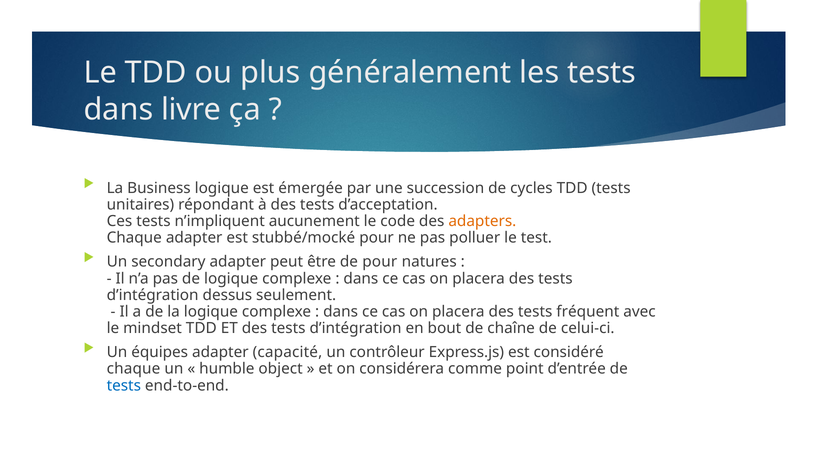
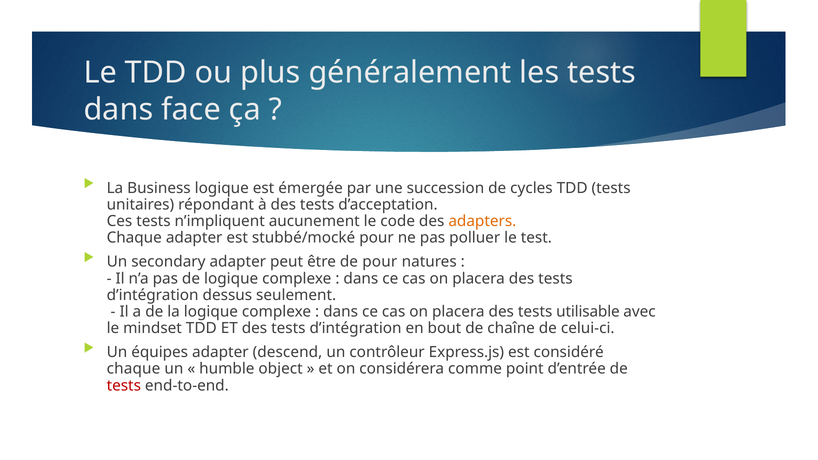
livre: livre -> face (191, 110)
fréquent: fréquent -> utilisable (588, 312)
capacité: capacité -> descend (287, 352)
tests colour: blue -> red (124, 386)
